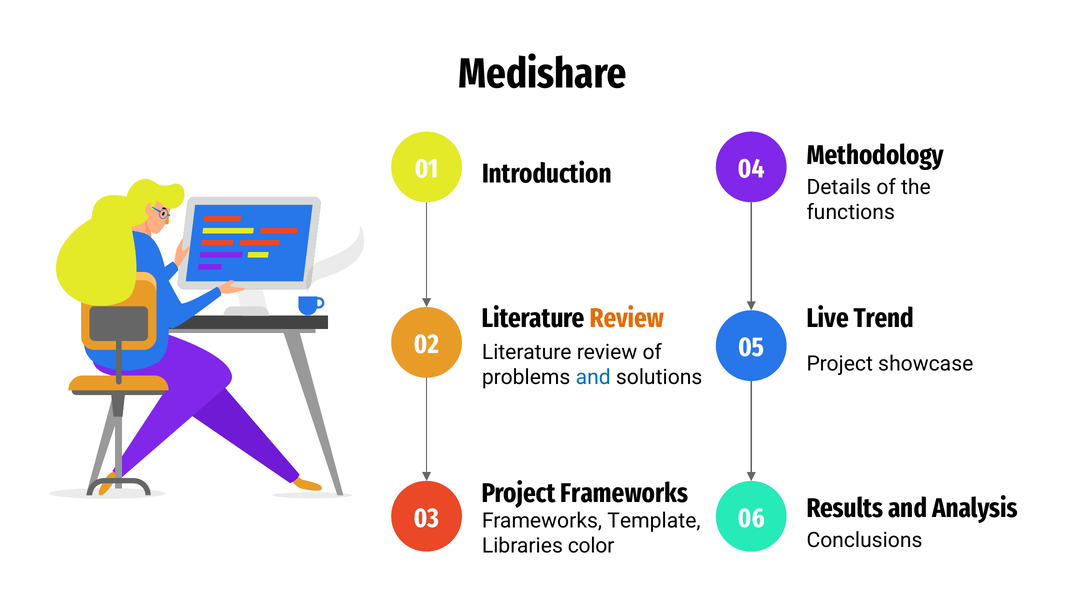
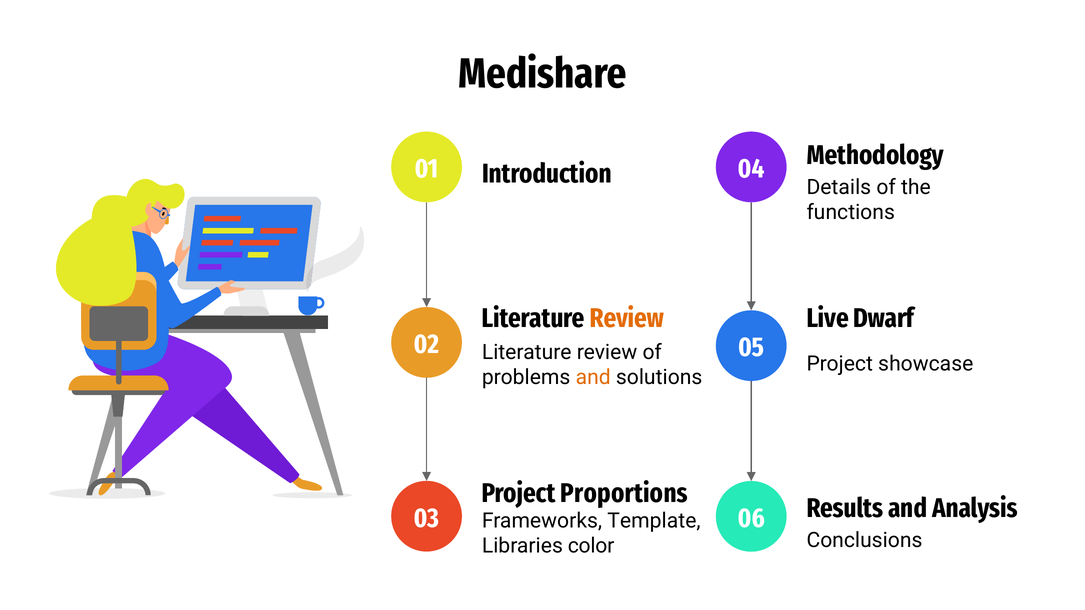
Trend: Trend -> Dwarf (884, 318)
and colour: blue -> orange (593, 378)
Project Frameworks: Frameworks -> Proportions (624, 494)
